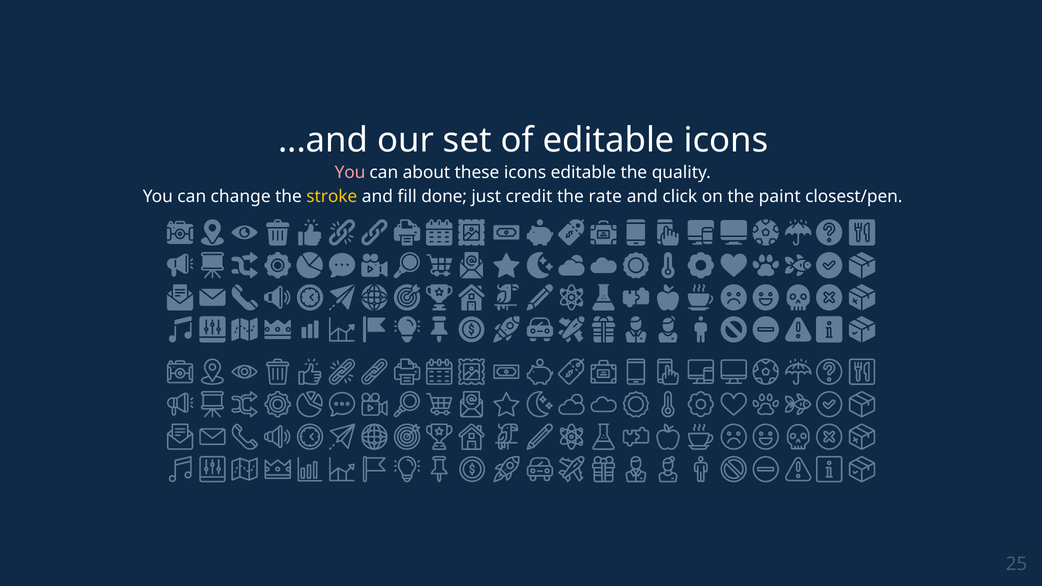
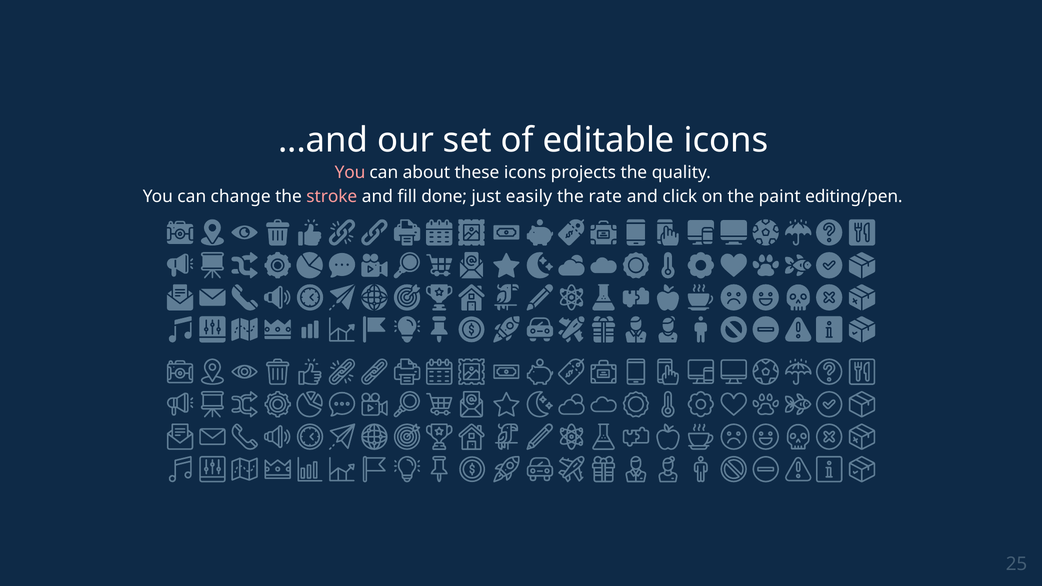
icons editable: editable -> projects (583, 172)
stroke colour: yellow -> pink (332, 196)
credit: credit -> easily (529, 196)
closest/pen: closest/pen -> editing/pen (854, 196)
